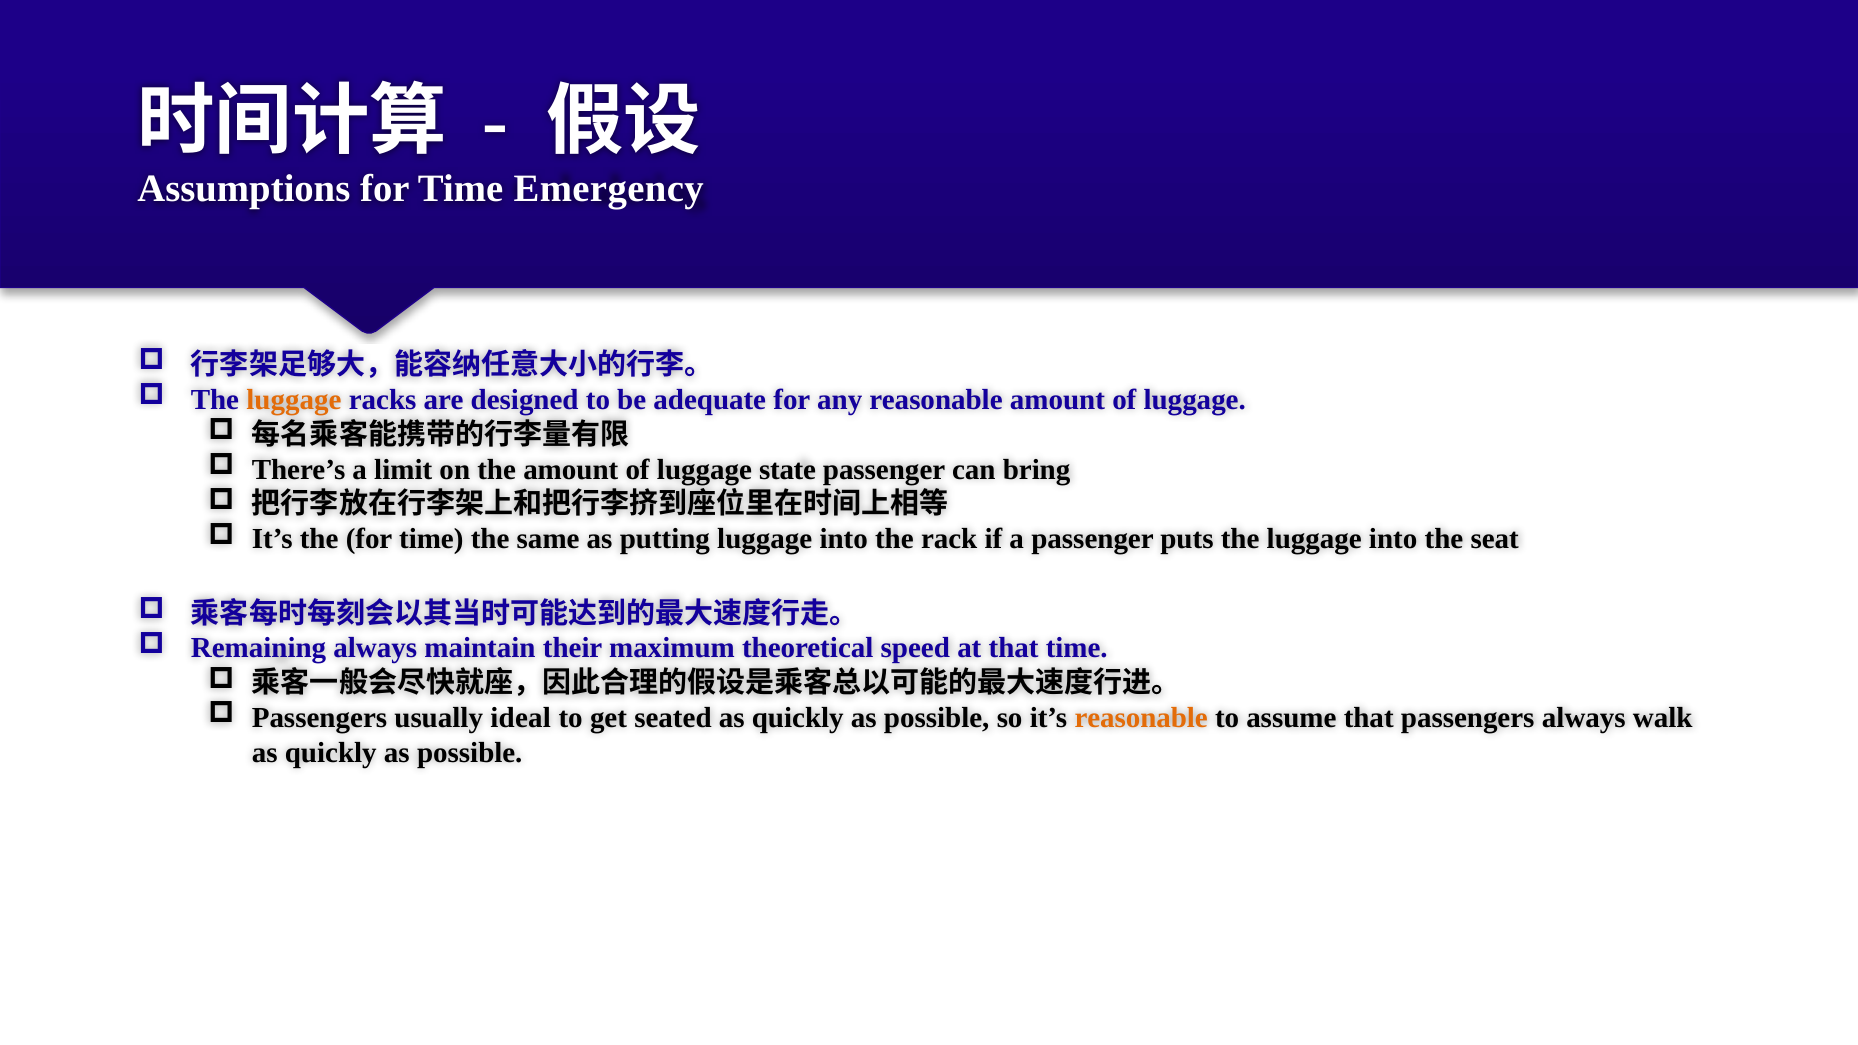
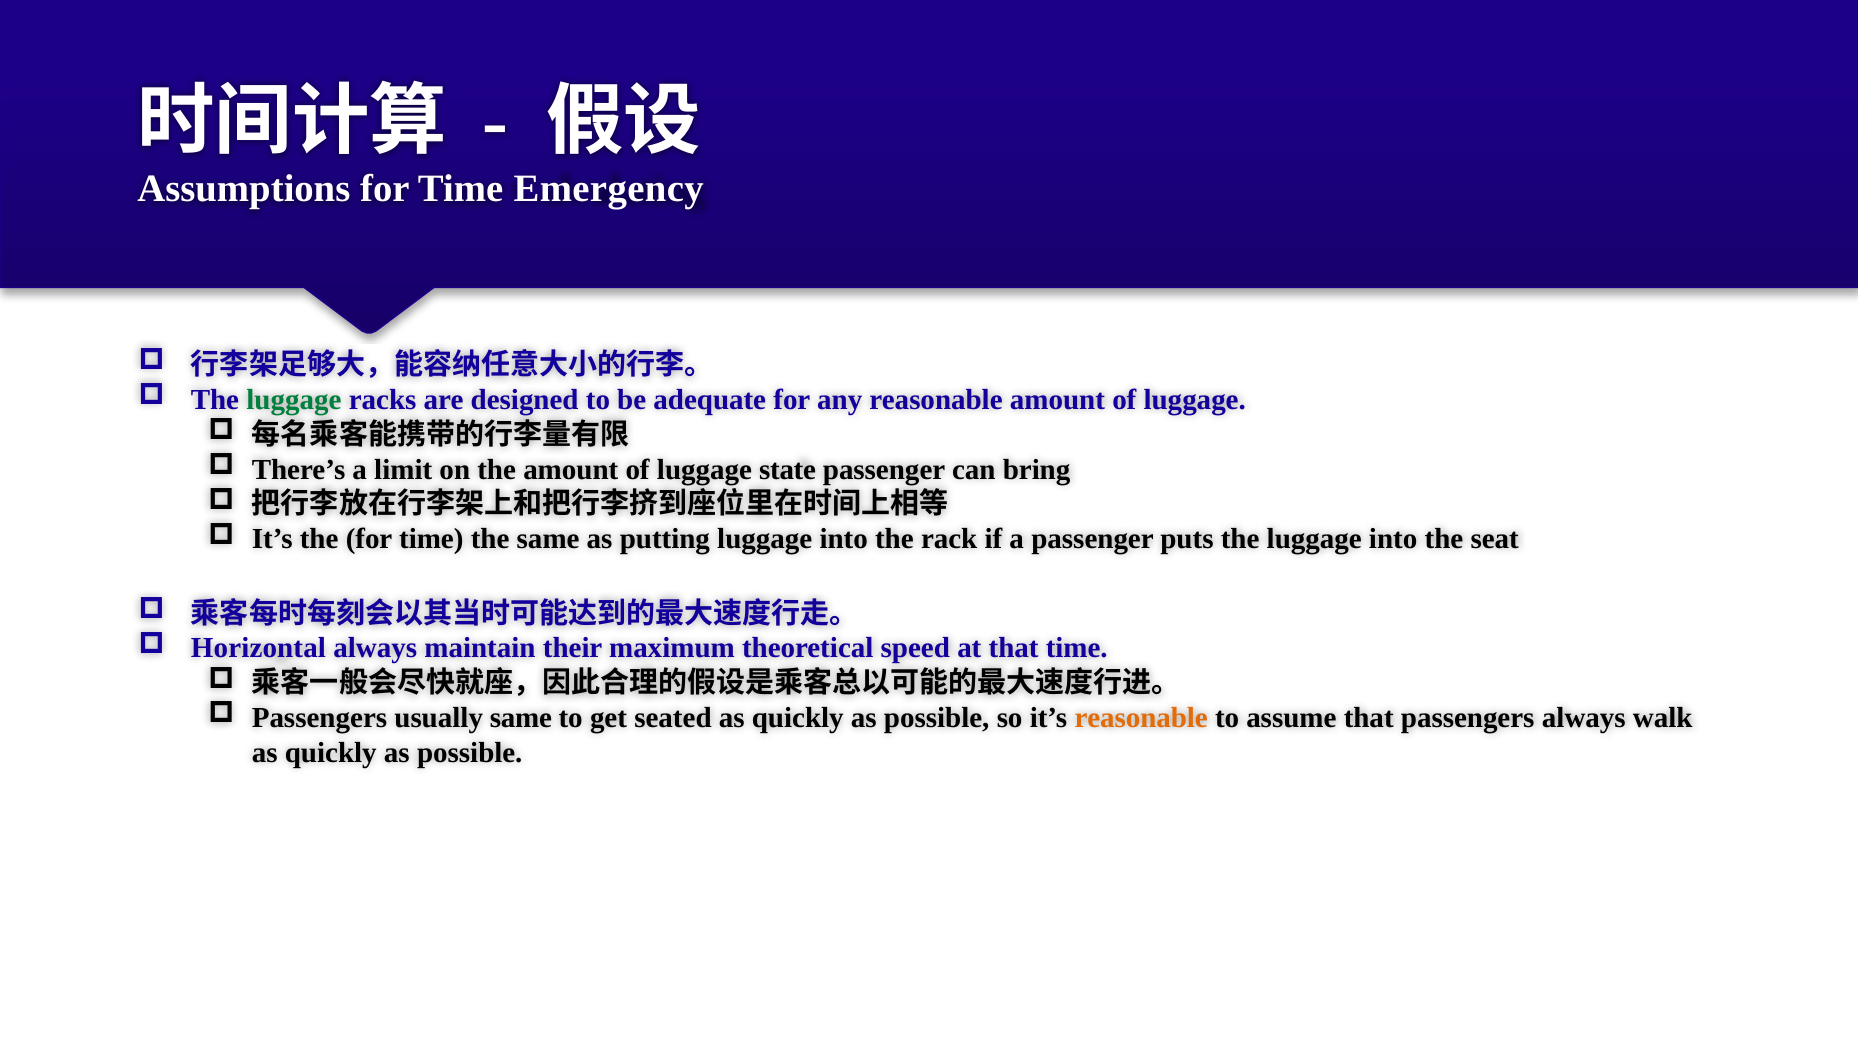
luggage colour: orange -> green (294, 400)
Remaining: Remaining -> Horizontal (258, 648)
usually ideal: ideal -> same (521, 718)
